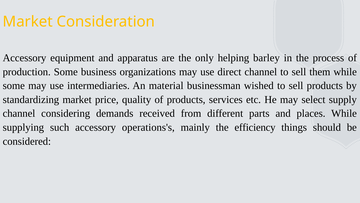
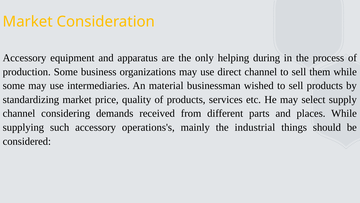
barley: barley -> during (267, 58)
efficiency: efficiency -> industrial (255, 127)
